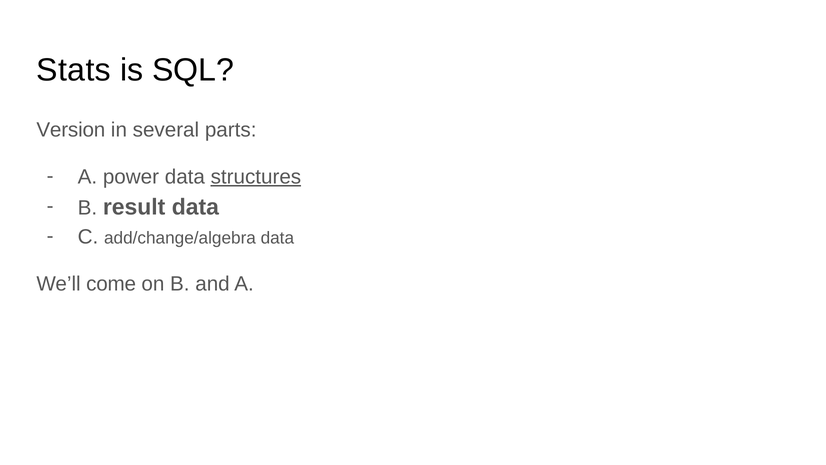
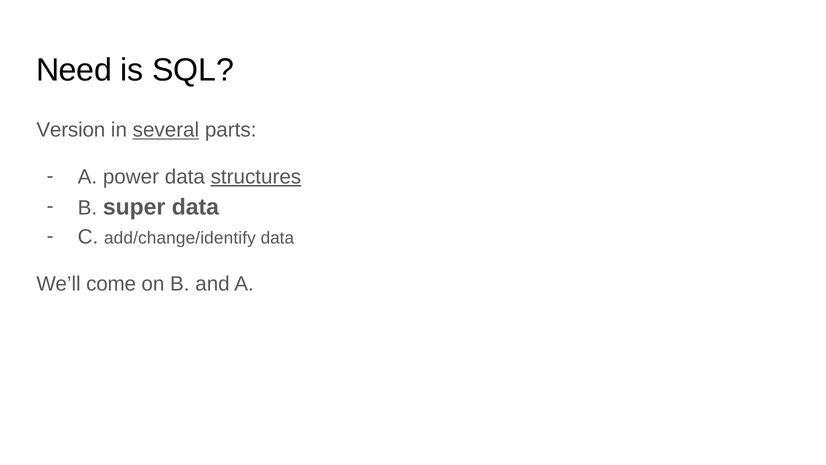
Stats: Stats -> Need (74, 70)
several underline: none -> present (166, 130)
result: result -> super (134, 207)
add/change/algebra: add/change/algebra -> add/change/identify (180, 238)
